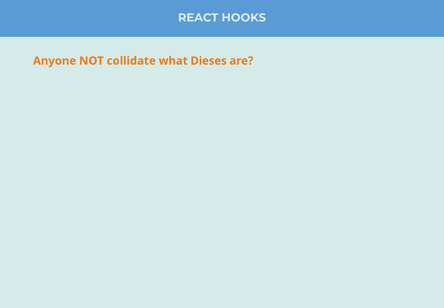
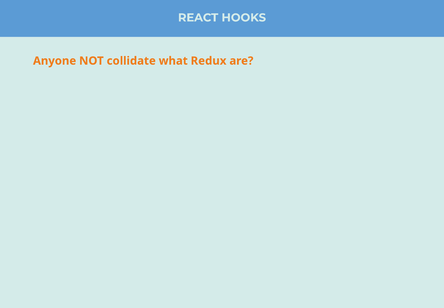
Dieses: Dieses -> Redux (209, 61)
